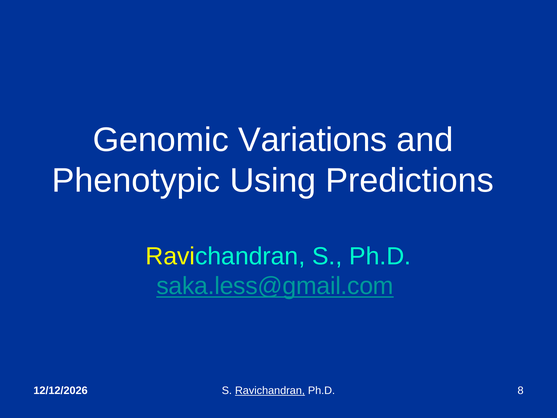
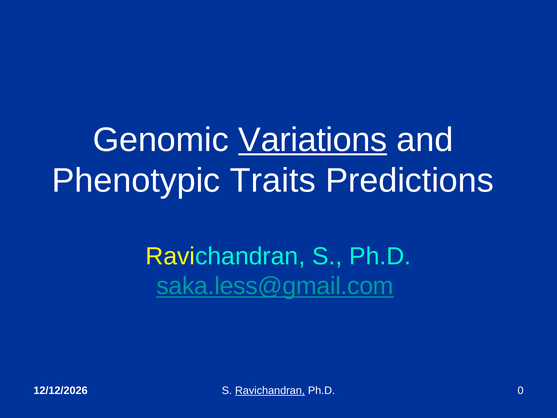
Variations underline: none -> present (313, 140)
Using: Using -> Traits (273, 181)
8: 8 -> 0 (521, 390)
